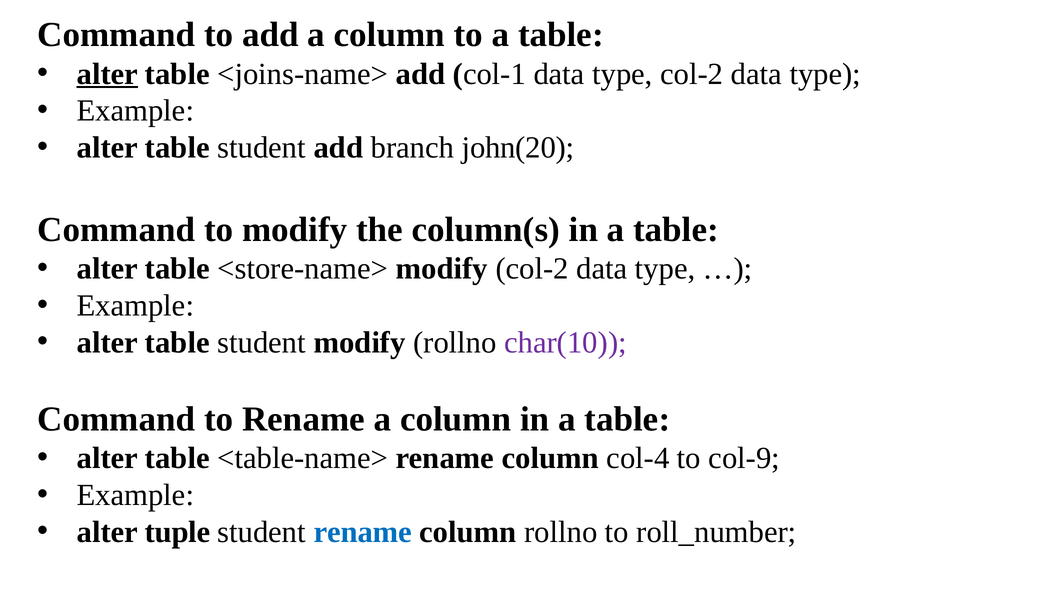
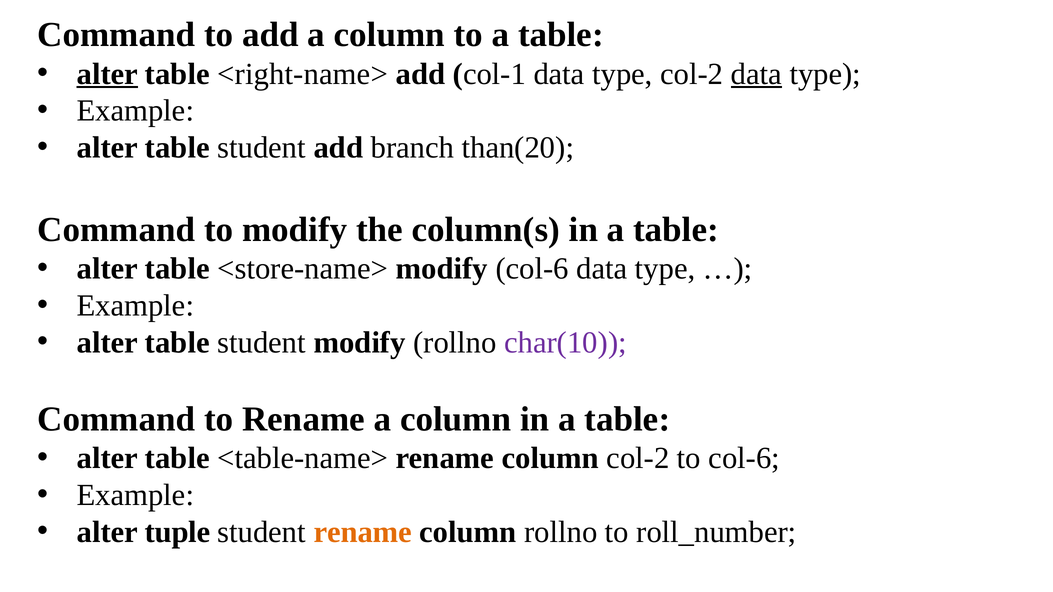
<joins-name>: <joins-name> -> <right-name> (303, 74)
data underline: none -> present (756, 74)
john(20: john(20 -> than(20 (518, 148)
modify col-2: col-2 -> col-6 (532, 269)
column col-4: col-4 -> col-2 (638, 458)
to col-9: col-9 -> col-6 (744, 458)
rename colour: blue -> orange (363, 532)
